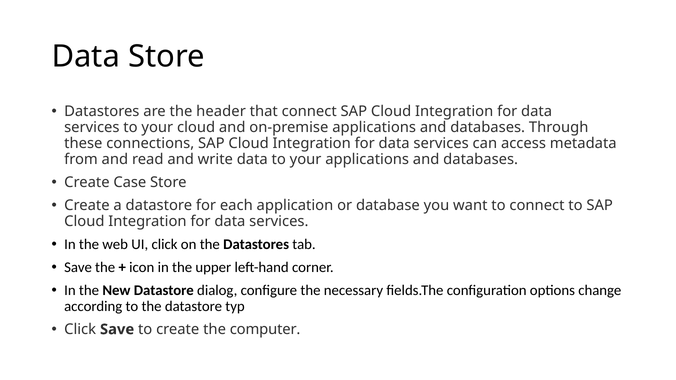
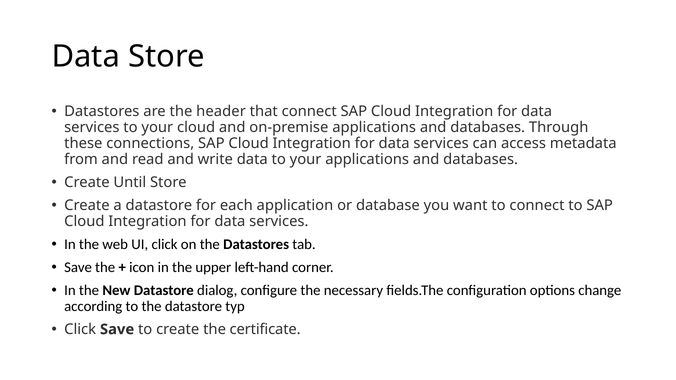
Case: Case -> Until (130, 183)
computer: computer -> certificate (265, 330)
